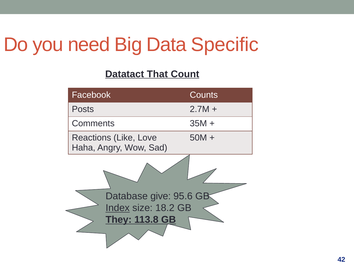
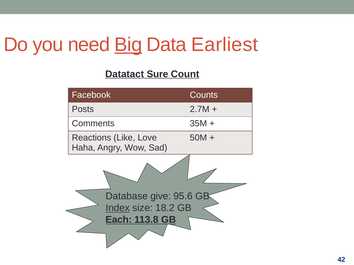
Big underline: none -> present (128, 45)
Specific: Specific -> Earliest (225, 45)
That: That -> Sure (157, 74)
They: They -> Each (119, 220)
